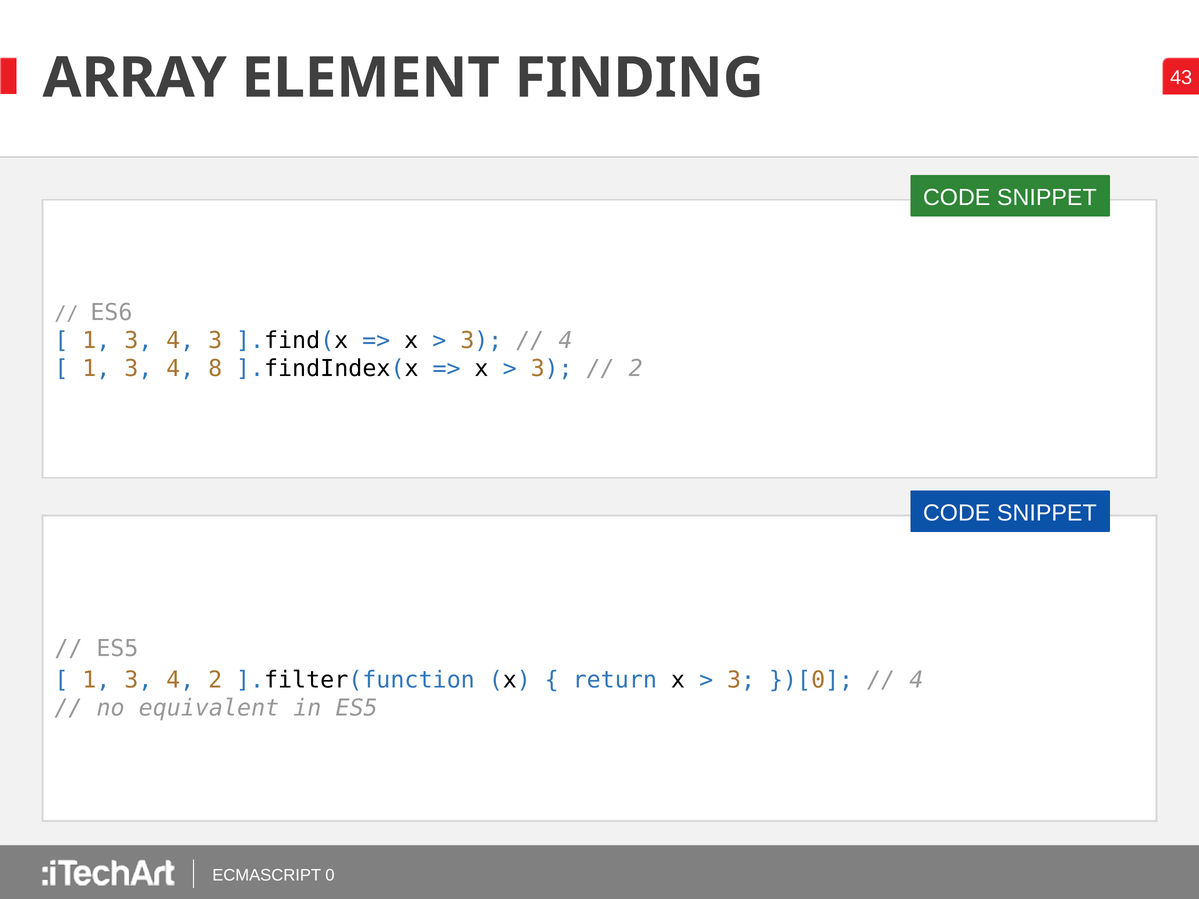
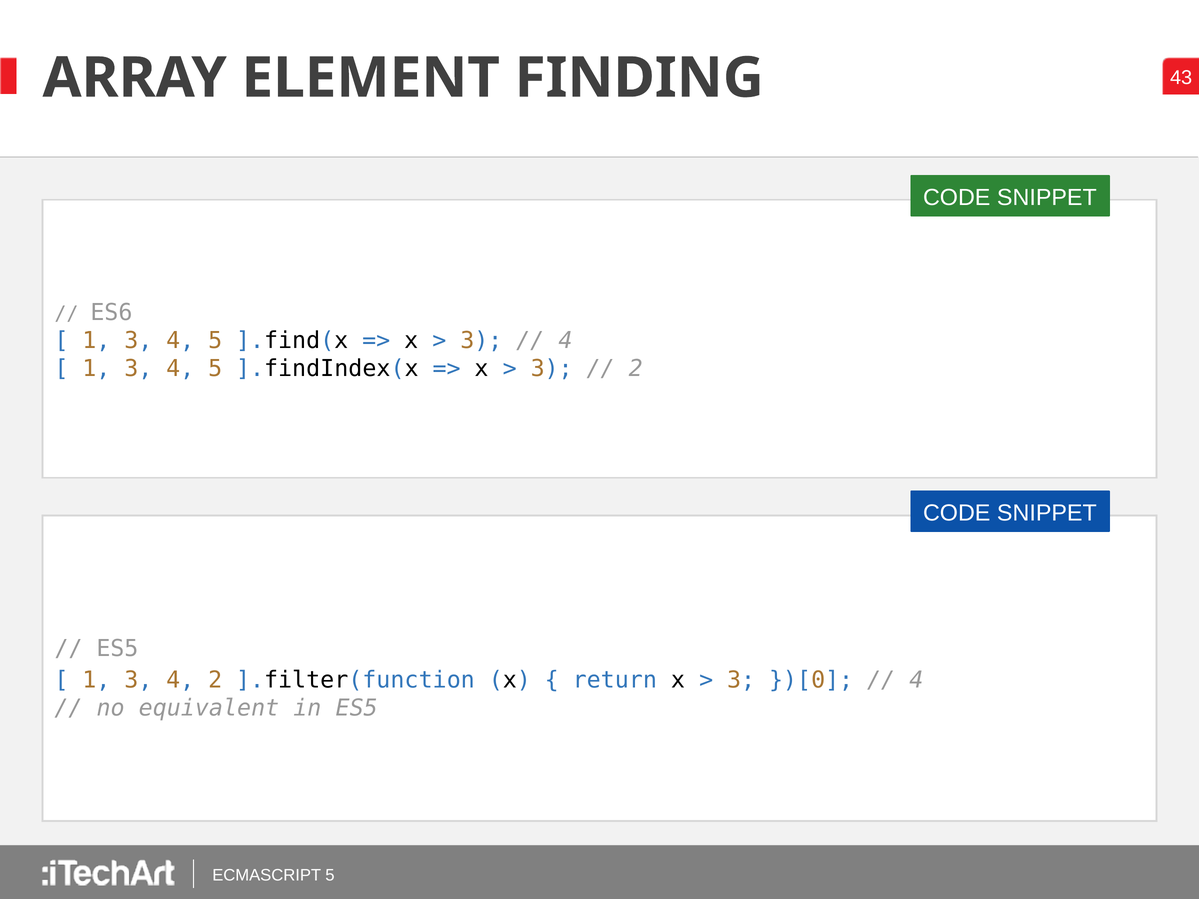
3: 3 -> 5 (215, 341)
8: 8 -> 5 (215, 369)
ECMASCRIPT 0: 0 -> 5 (330, 875)
